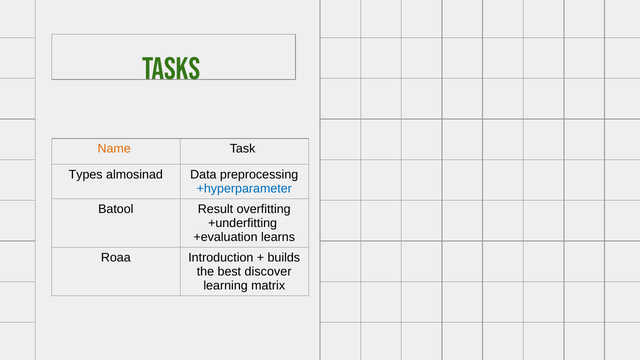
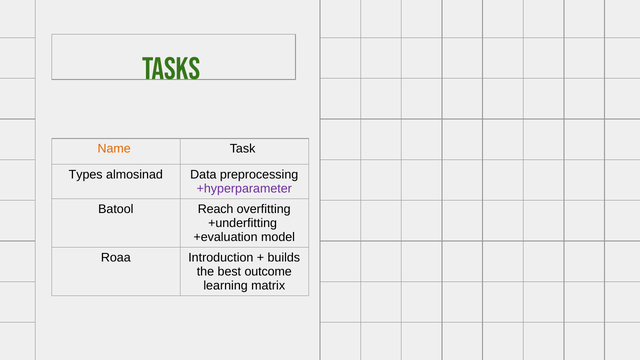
+hyperparameter colour: blue -> purple (244, 189)
Result: Result -> Reach (216, 209)
learns: learns -> model (278, 237)
discover: discover -> outcome (268, 272)
